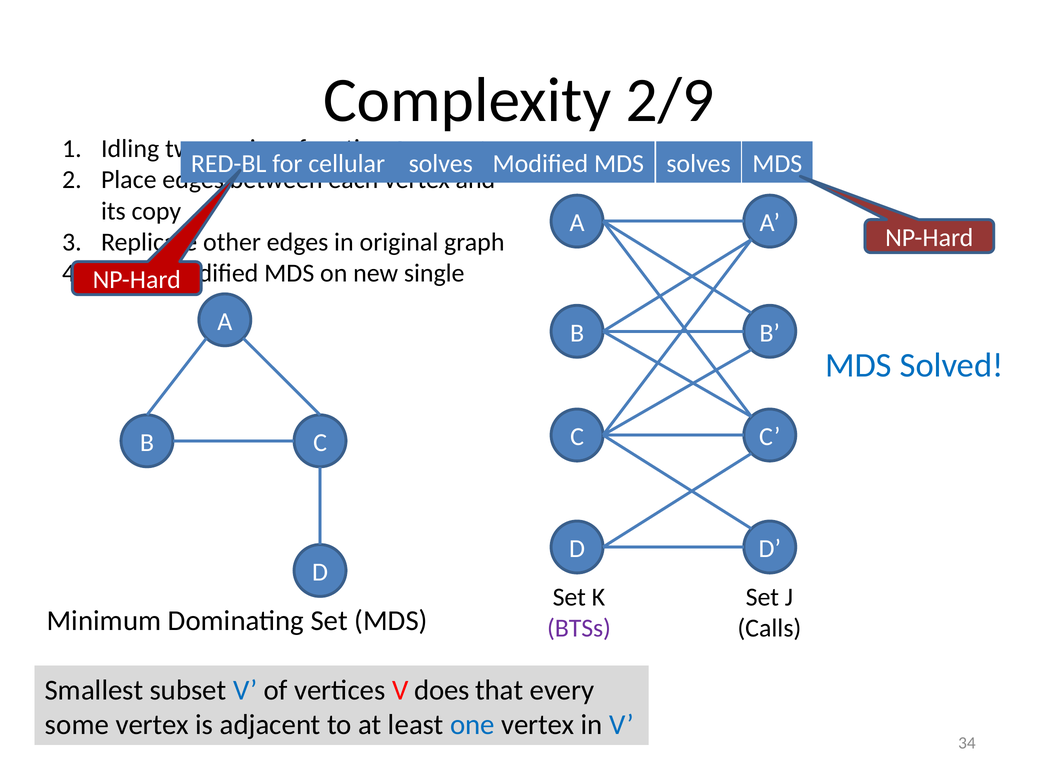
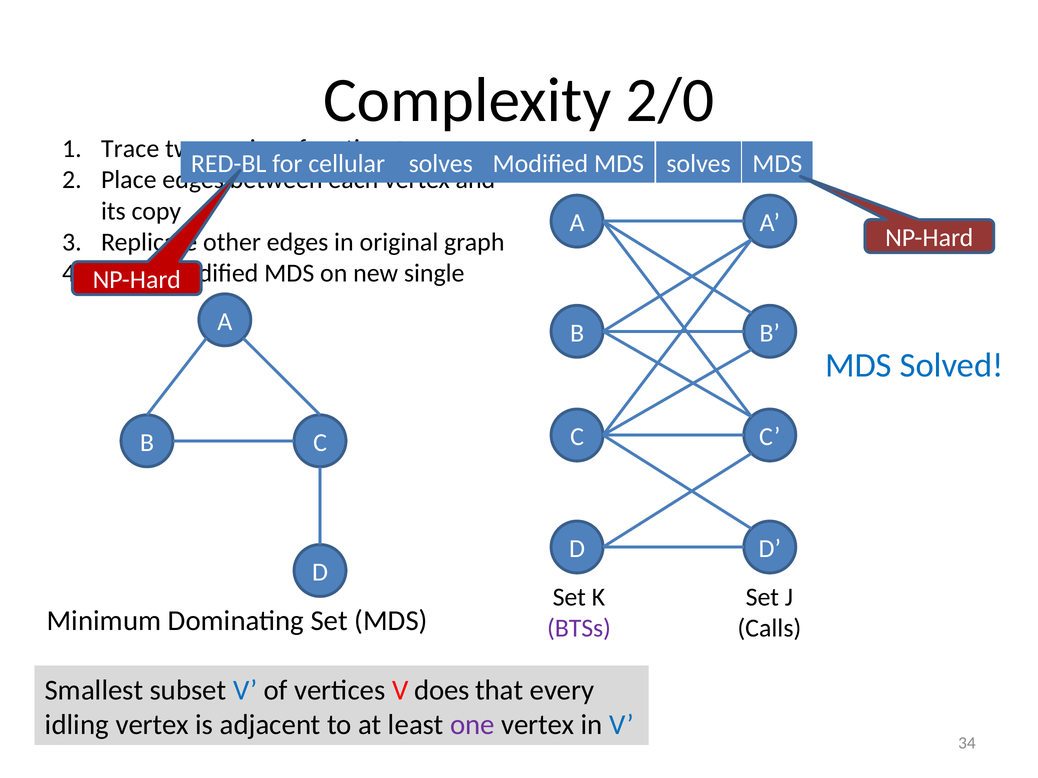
2/9: 2/9 -> 2/0 (670, 100)
Idling: Idling -> Trace (130, 149)
some: some -> idling (77, 725)
one colour: blue -> purple (472, 725)
